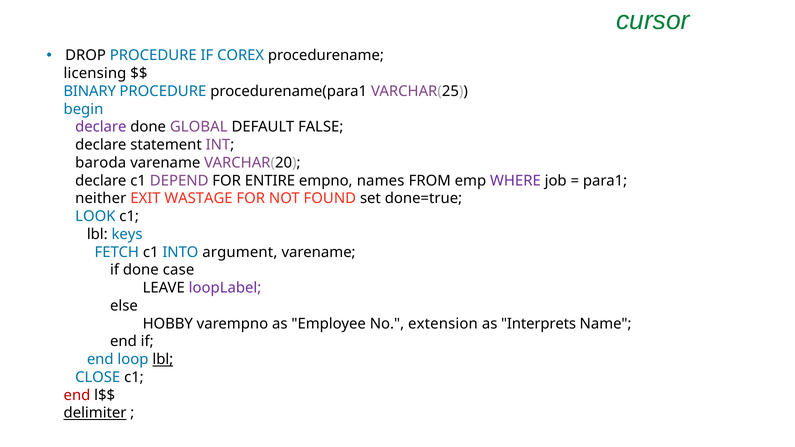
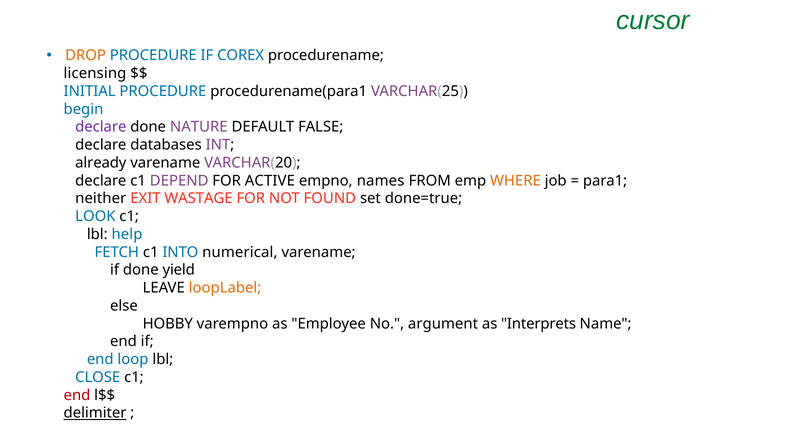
DROP colour: black -> orange (86, 55)
BINARY: BINARY -> INITIAL (90, 91)
GLOBAL: GLOBAL -> NATURE (199, 127)
statement: statement -> databases (166, 145)
baroda: baroda -> already (101, 163)
ENTIRE: ENTIRE -> ACTIVE (270, 181)
WHERE colour: purple -> orange (515, 181)
keys: keys -> help (127, 234)
argument: argument -> numerical (240, 252)
case: case -> yield (179, 270)
loopLabel colour: purple -> orange (225, 288)
extension: extension -> argument (443, 324)
lbl underline: present -> none (163, 360)
